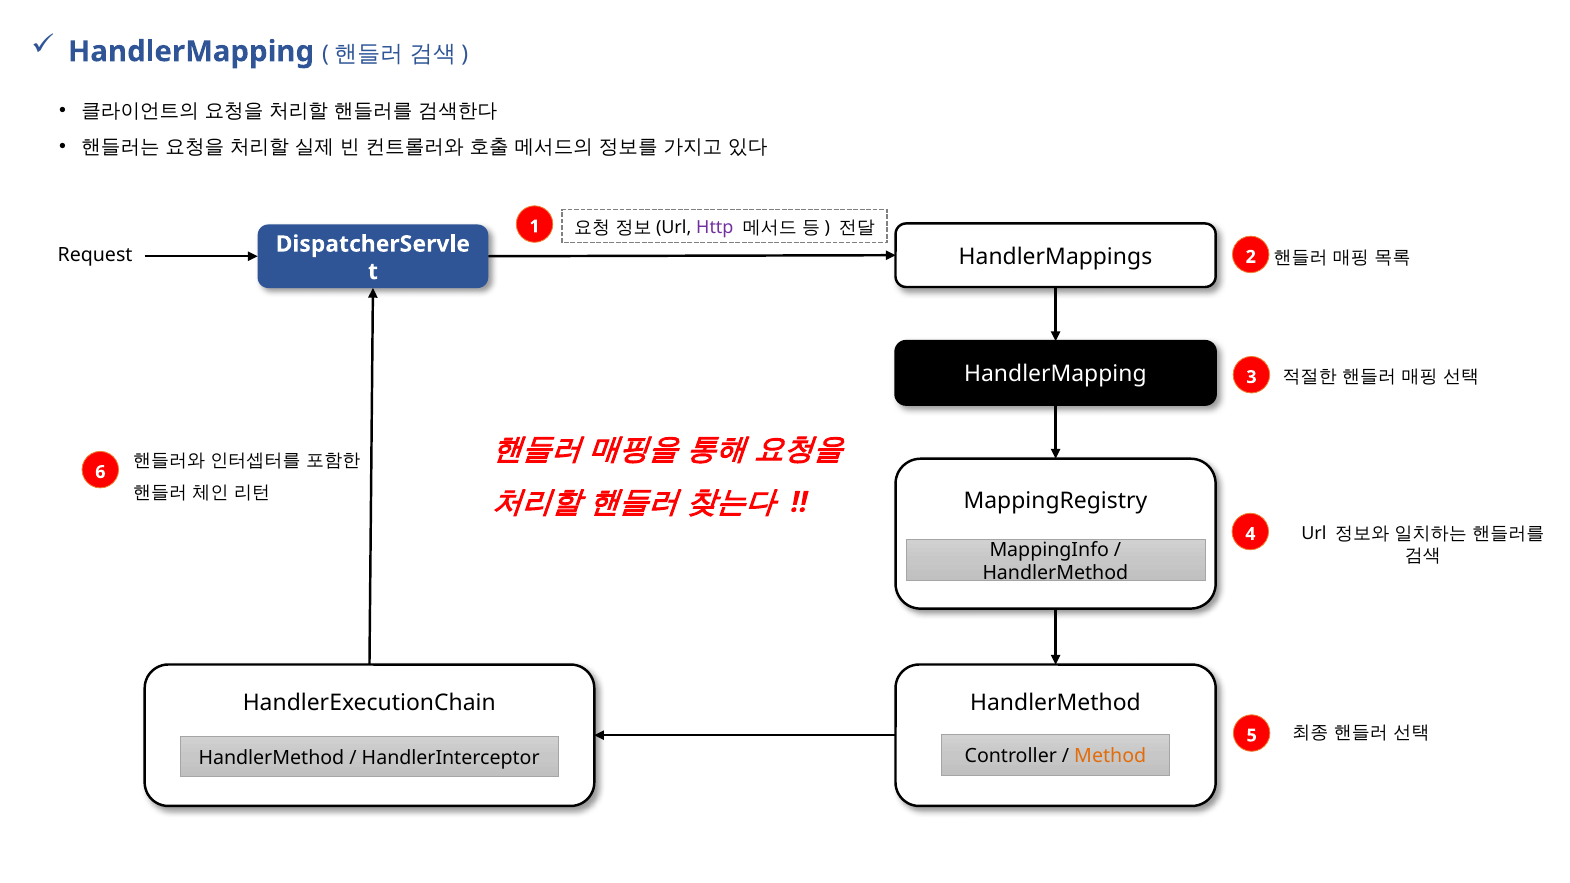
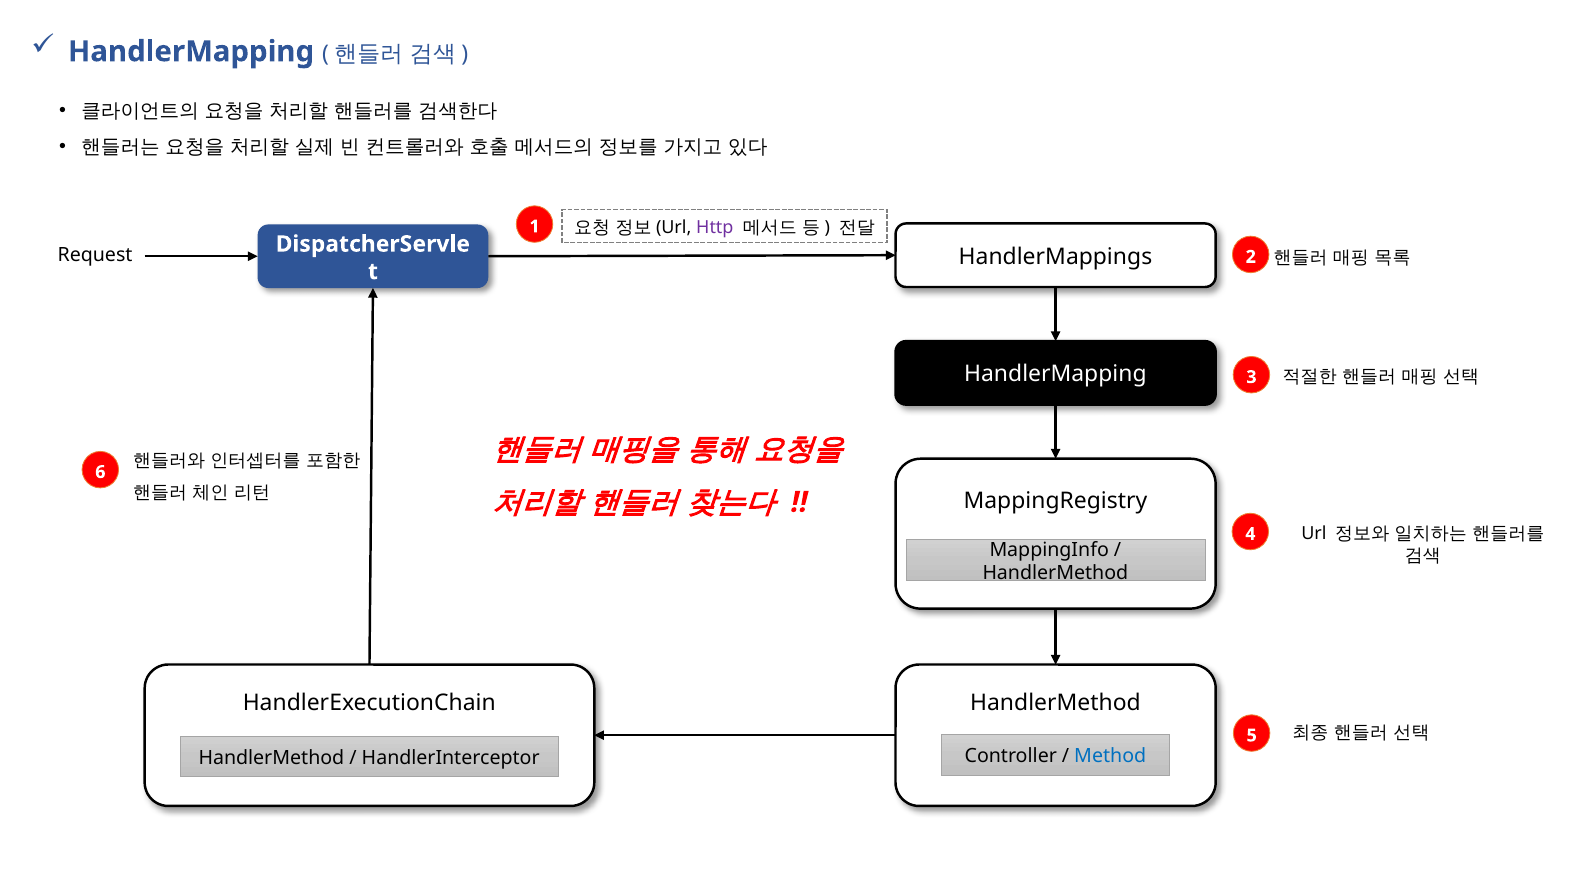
Method colour: orange -> blue (1110, 756)
